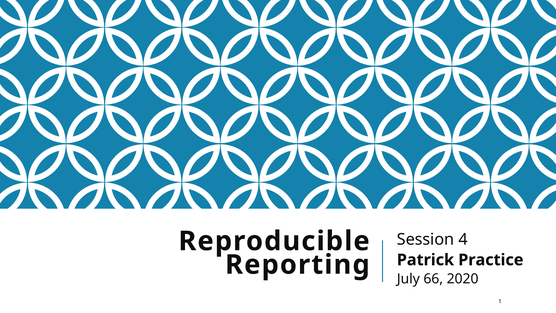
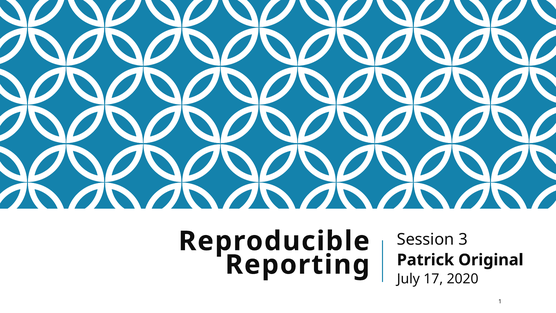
4: 4 -> 3 (463, 239)
Practice: Practice -> Original (491, 260)
66: 66 -> 17 (433, 279)
